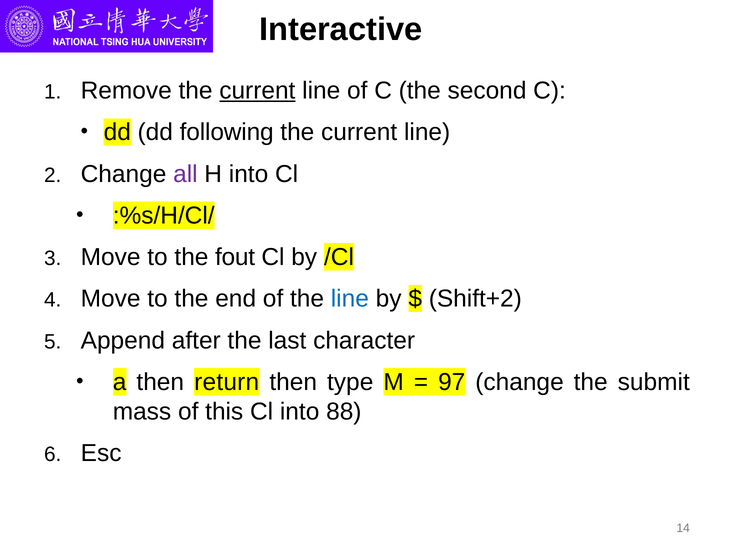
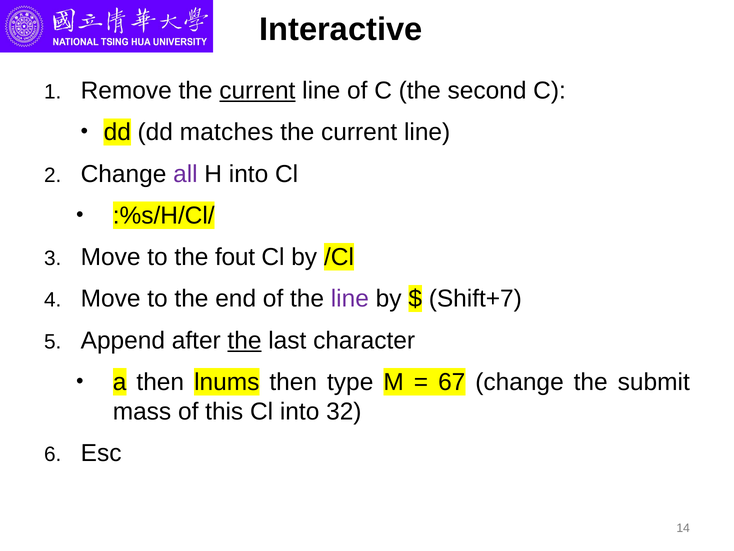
following: following -> matches (227, 132)
line colour: blue -> purple (350, 299)
Shift+2: Shift+2 -> Shift+7 (475, 299)
the underline: none -> present (244, 340)
return: return -> lnums (227, 382)
97: 97 -> 67 (452, 382)
88: 88 -> 32 (344, 411)
